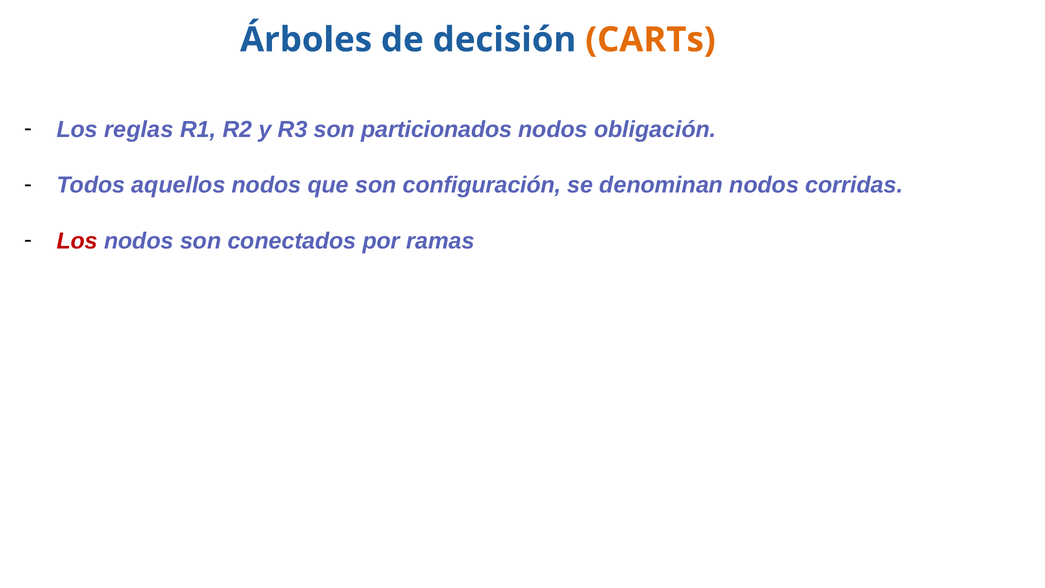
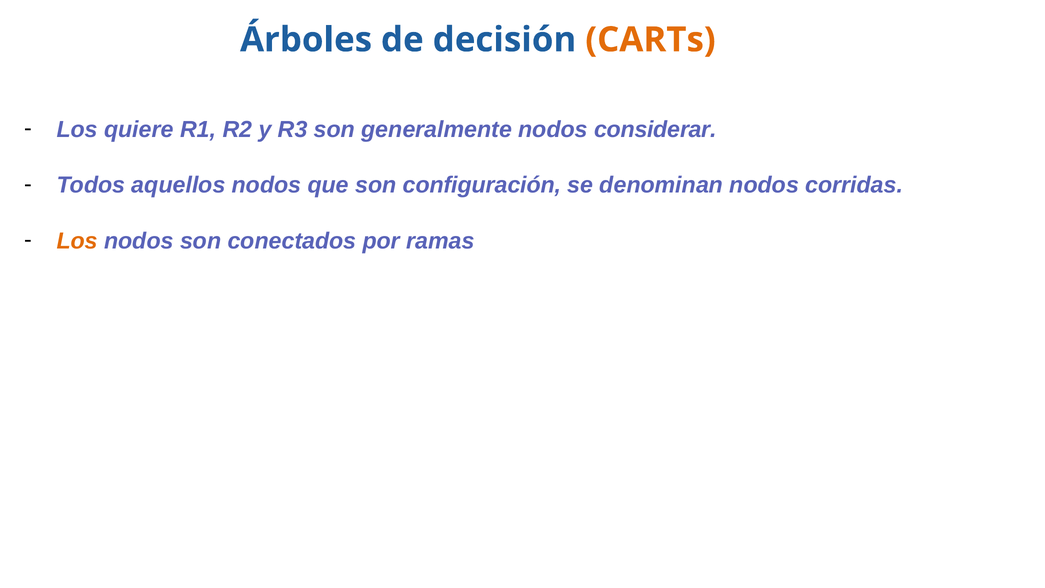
reglas: reglas -> quiere (139, 129)
particionados: particionados -> generalmente (437, 129)
obligación: obligación -> considerar (655, 129)
Los colour: red -> orange (77, 241)
